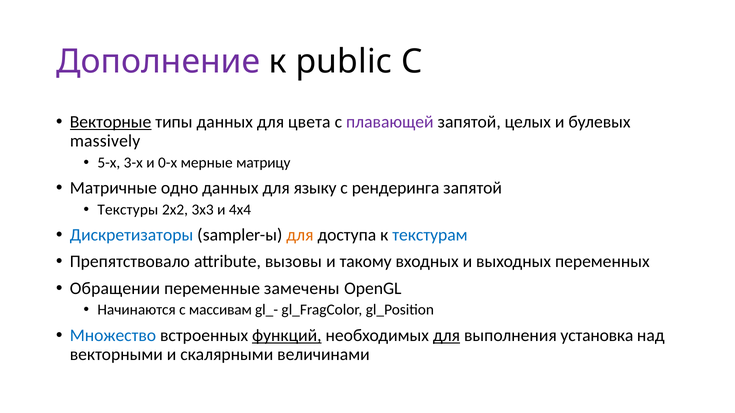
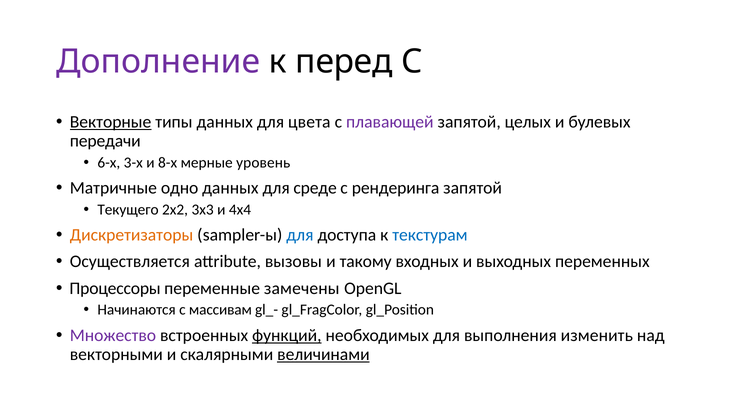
public: public -> перед (344, 62)
massively: massively -> передачи (105, 141)
5-х: 5-х -> 6-х (109, 163)
0-х: 0-х -> 8-х (168, 163)
матрицу: матрицу -> уровень (263, 163)
языку: языку -> среде (315, 188)
Текстуры: Текстуры -> Текущего (128, 210)
Дискретизаторы colour: blue -> orange (132, 235)
для colour: orange -> blue (300, 235)
Препятствовало: Препятствовало -> Осуществляется (130, 262)
Обращении: Обращении -> Процессоры (115, 289)
Множество colour: blue -> purple (113, 336)
для underline: present -> none (446, 336)
установка: установка -> изменить (597, 336)
величинами underline: none -> present (323, 355)
